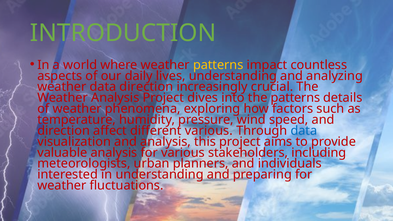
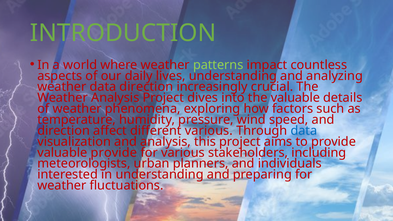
patterns colour: yellow -> light green (218, 65)
the patterns: patterns -> valuable (295, 98)
valuable analysis: analysis -> provide (114, 153)
